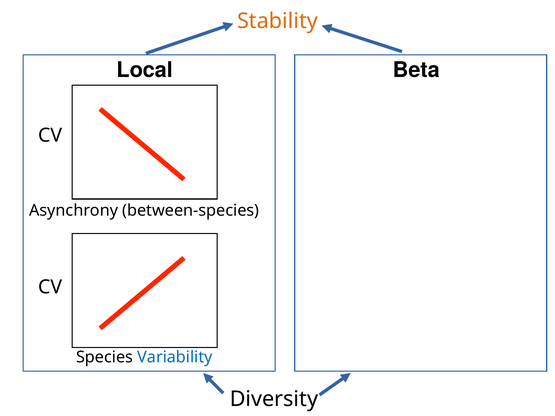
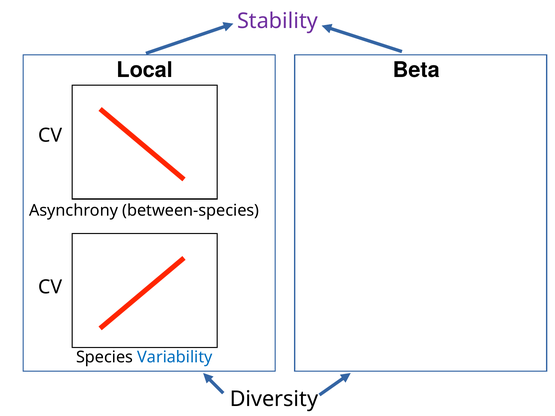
Stability colour: orange -> purple (277, 21)
